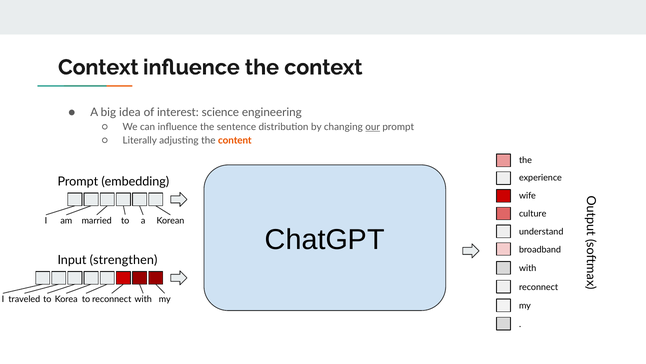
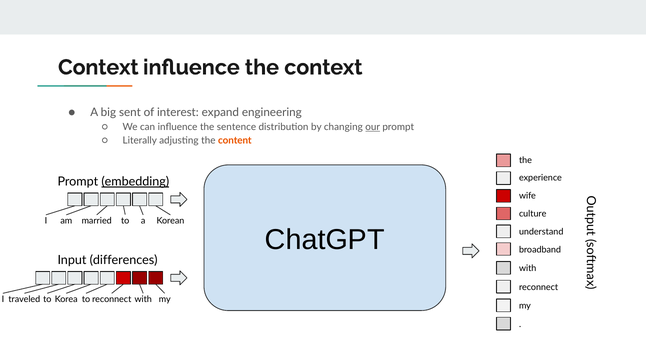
idea: idea -> sent (130, 112)
science: science -> expand (220, 112)
embedding underline: none -> present (135, 181)
strengthen: strengthen -> differences (124, 260)
